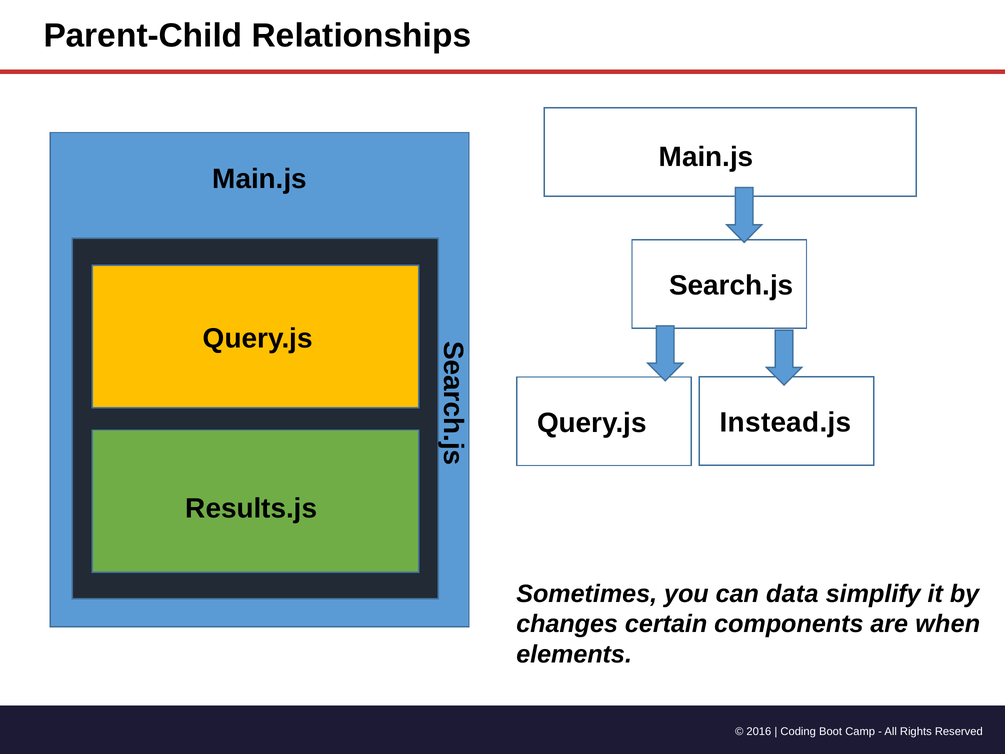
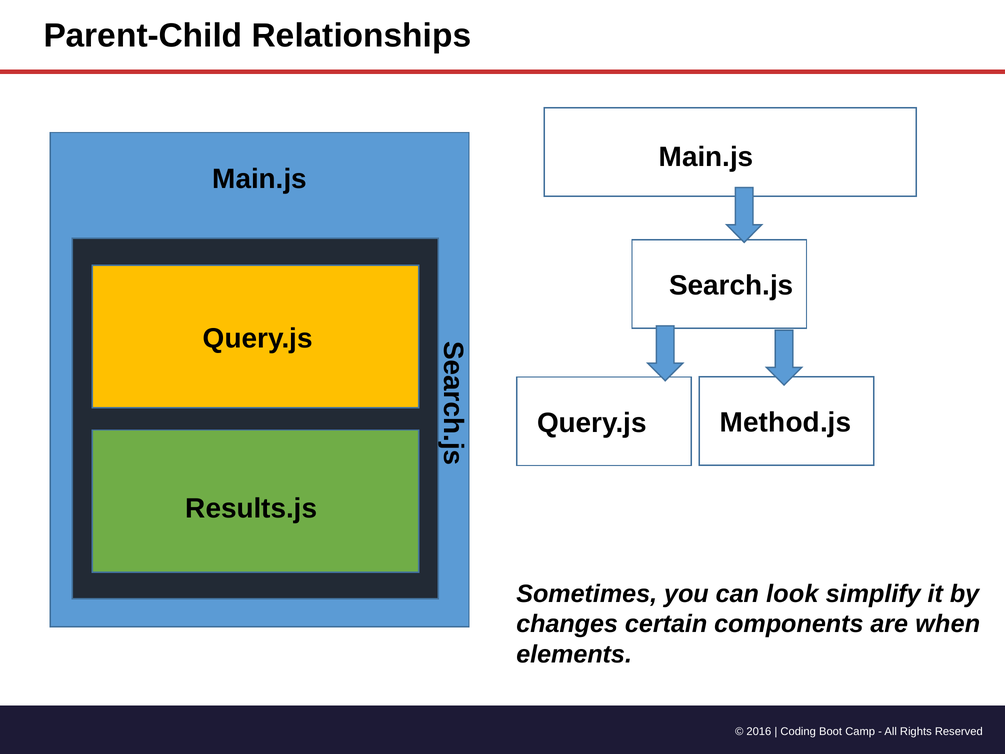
Instead.js: Instead.js -> Method.js (786, 423)
data: data -> look (792, 594)
